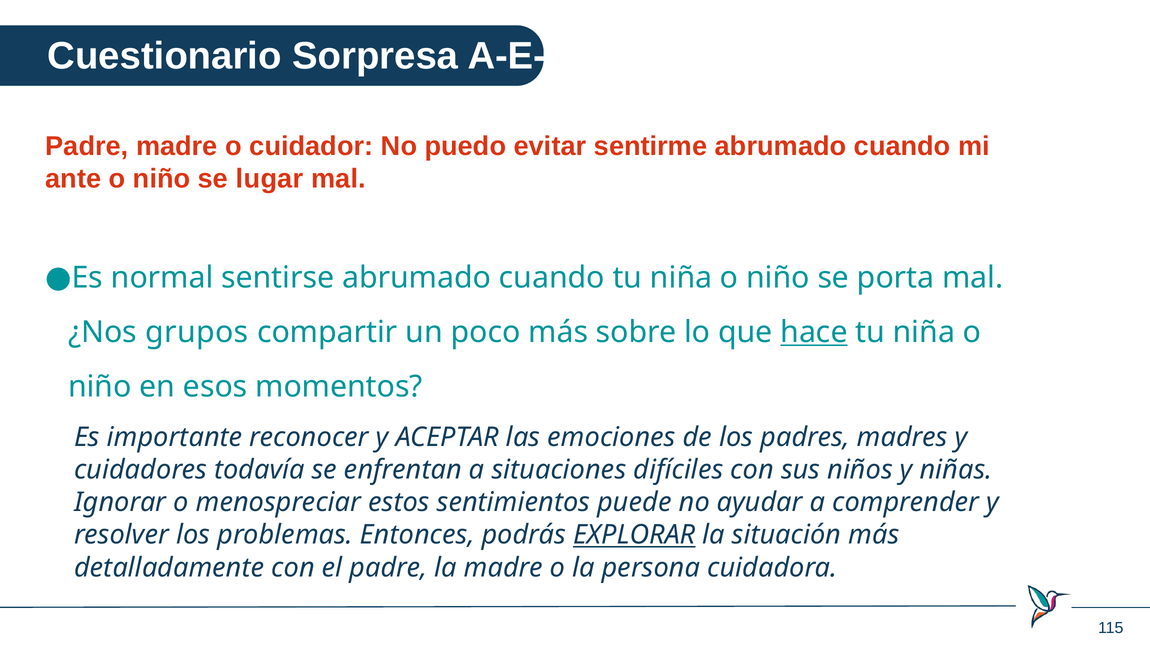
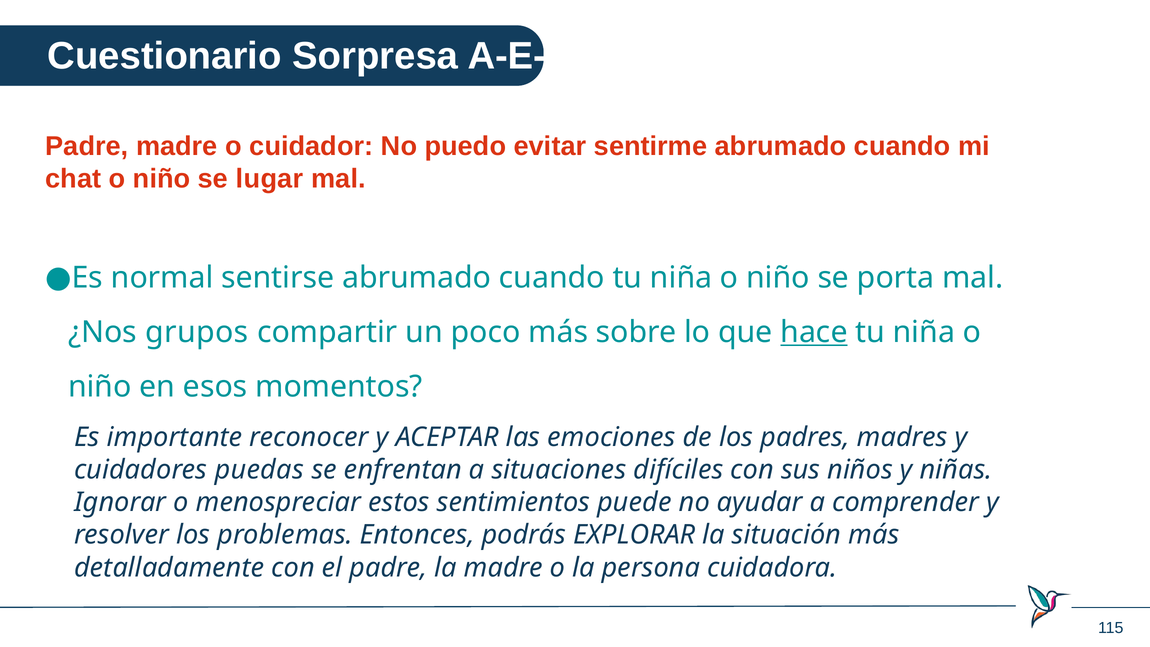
ante: ante -> chat (73, 179)
todavía: todavía -> puedas (259, 470)
EXPLORAR underline: present -> none (634, 535)
